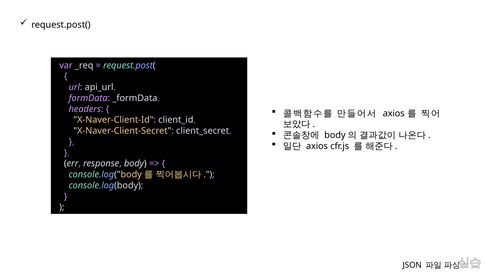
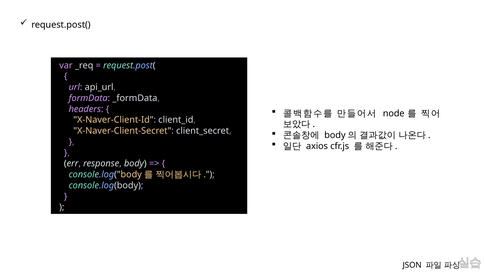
axios: axios -> node (394, 113)
